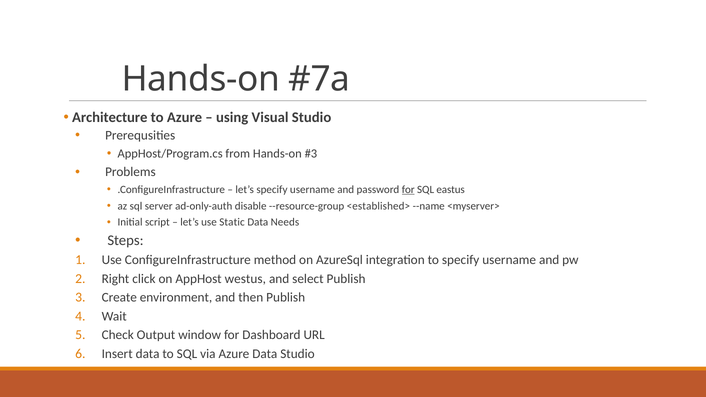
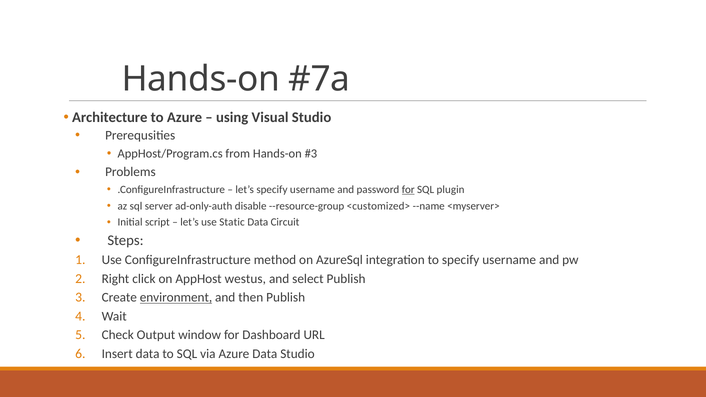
eastus: eastus -> plugin (451, 190)
<established>: <established> -> <customized> (378, 206)
Needs: Needs -> Circuit (285, 222)
environment underline: none -> present (176, 298)
